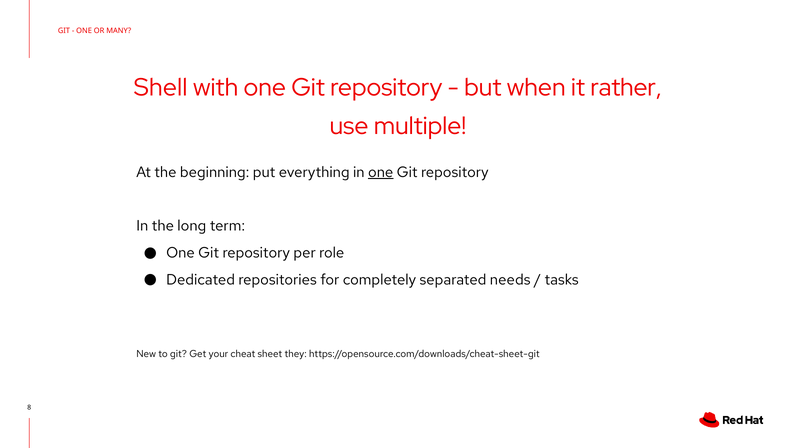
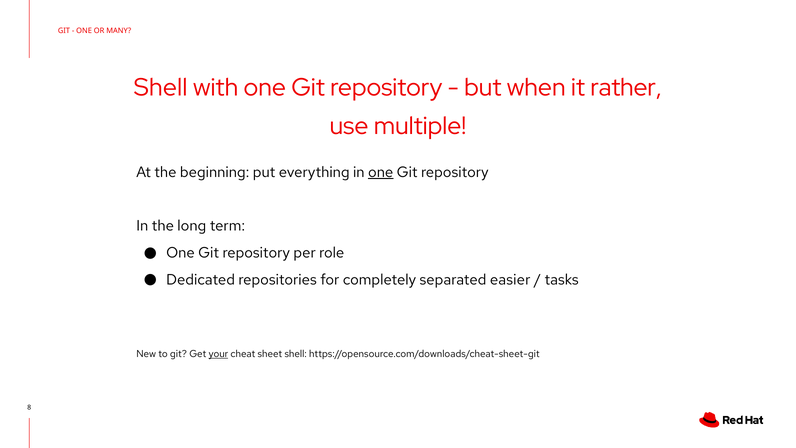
needs: needs -> easier (510, 280)
your underline: none -> present (218, 354)
sheet they: they -> shell (296, 354)
